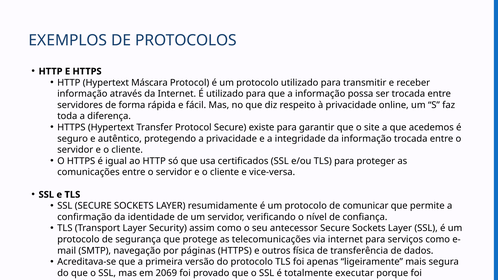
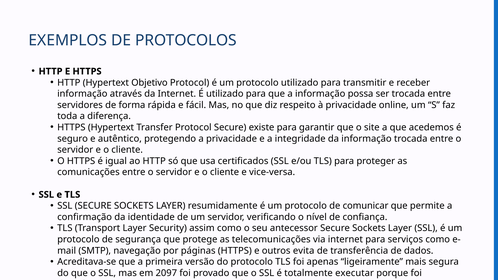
Máscara: Máscara -> Objetivo (149, 83)
física: física -> evita (304, 251)
2069: 2069 -> 2097 (166, 273)
